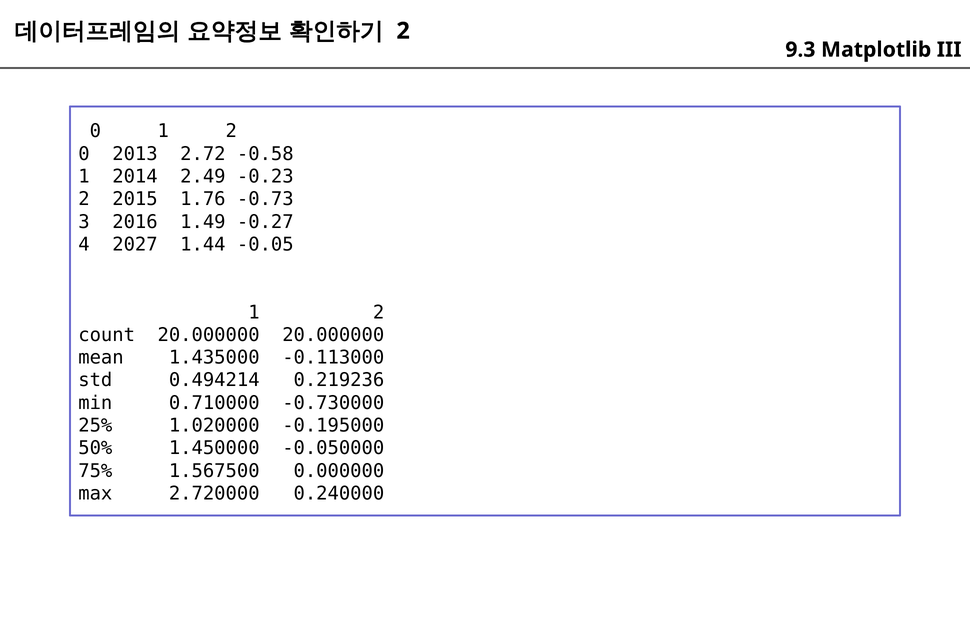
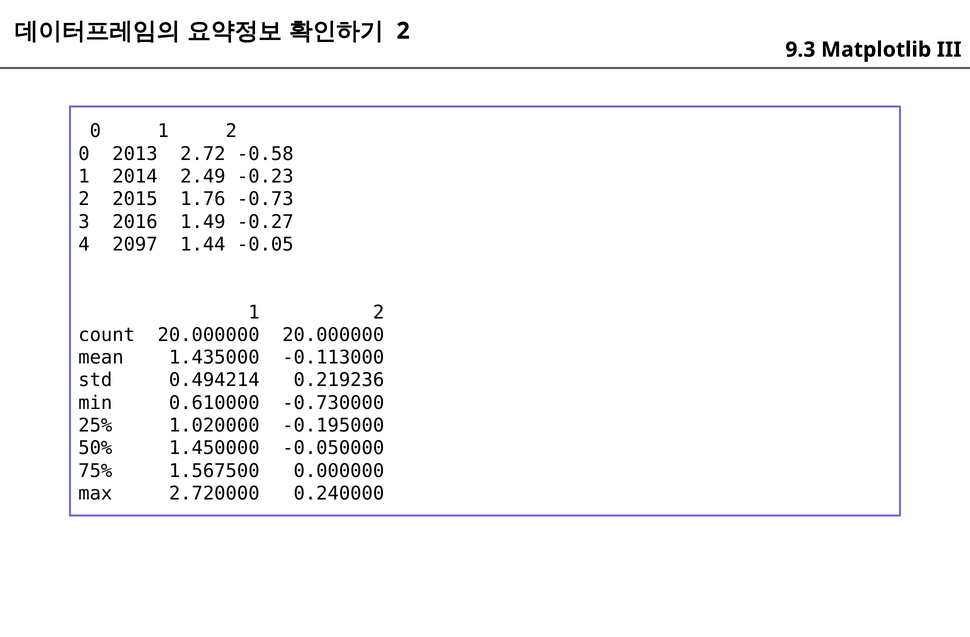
2027: 2027 -> 2097 (135, 244)
0.710000: 0.710000 -> 0.610000 (214, 403)
